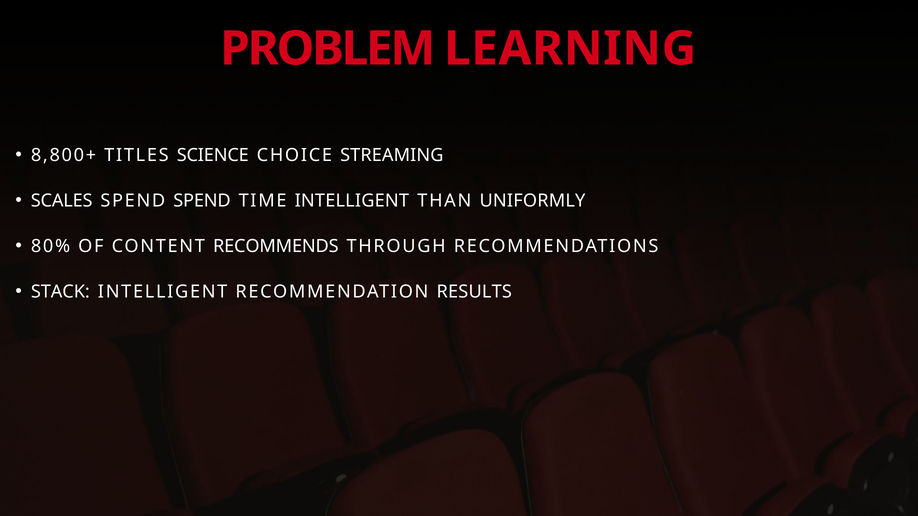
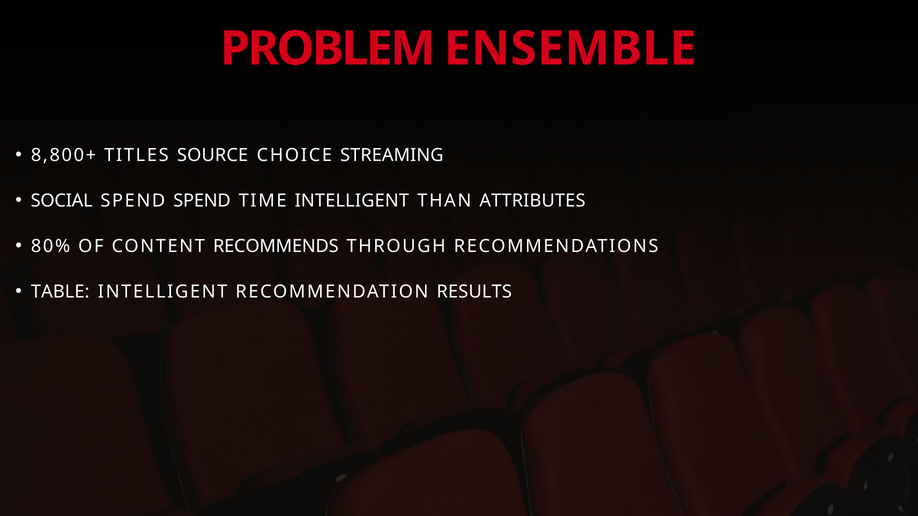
LEARNING: LEARNING -> ENSEMBLE (570, 49)
SCIENCE: SCIENCE -> SOURCE (213, 155)
SCALES: SCALES -> SOCIAL (62, 201)
UNIFORMLY: UNIFORMLY -> ATTRIBUTES (532, 201)
STACK: STACK -> TABLE (60, 292)
